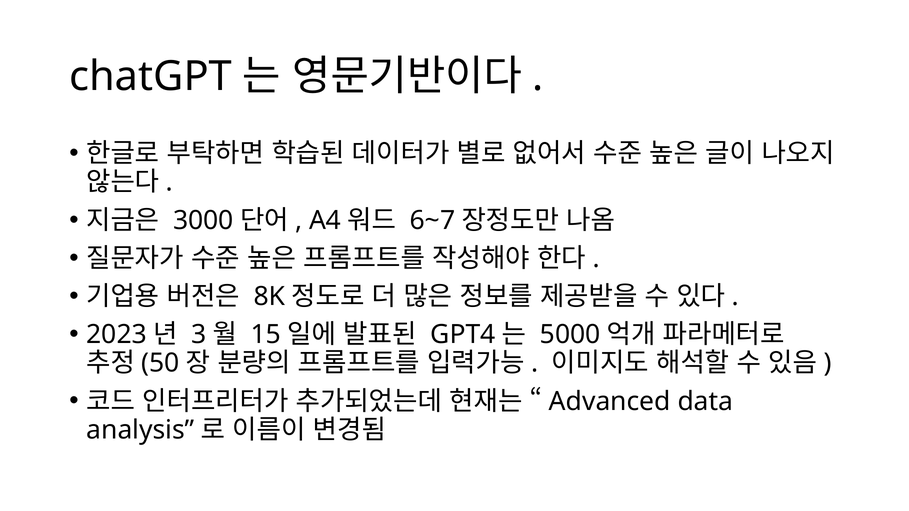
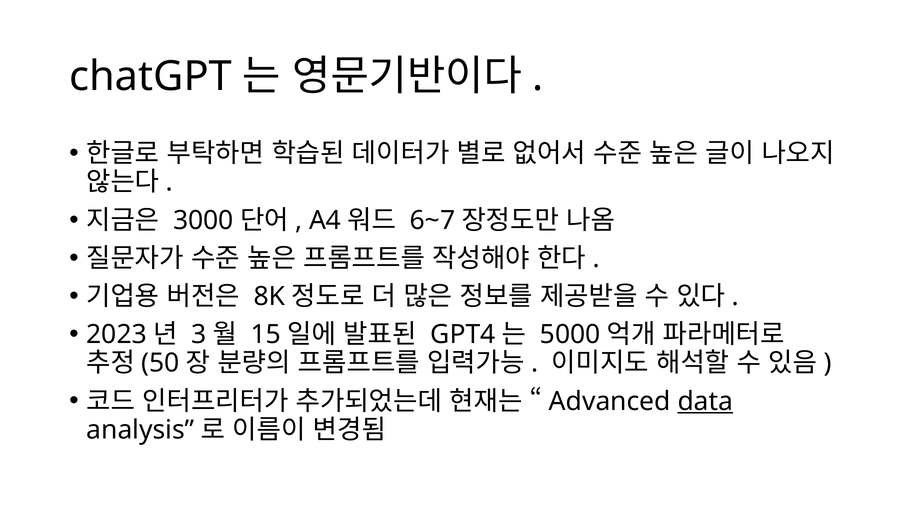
data underline: none -> present (705, 402)
